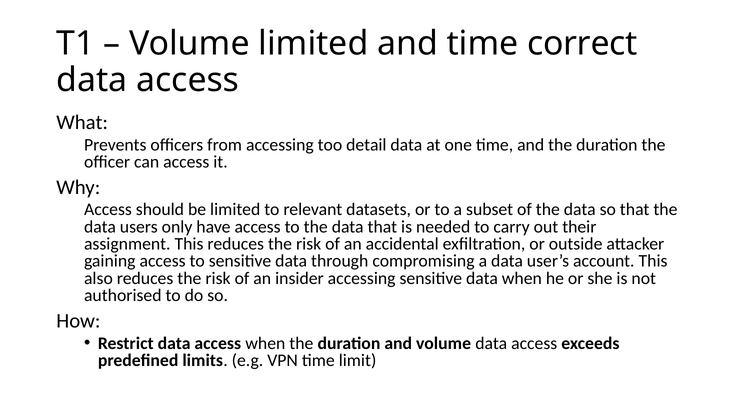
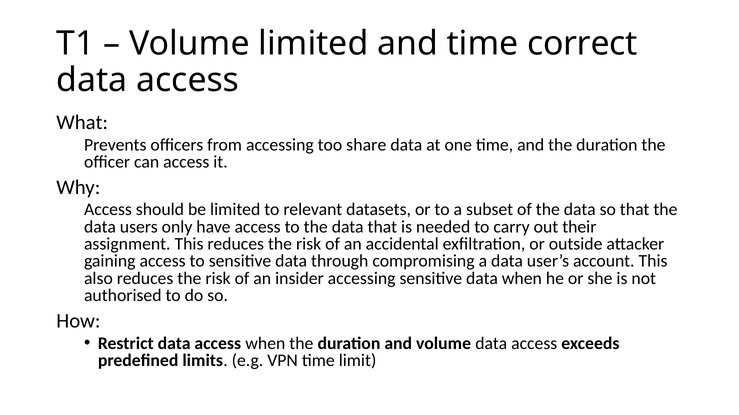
detail: detail -> share (366, 145)
